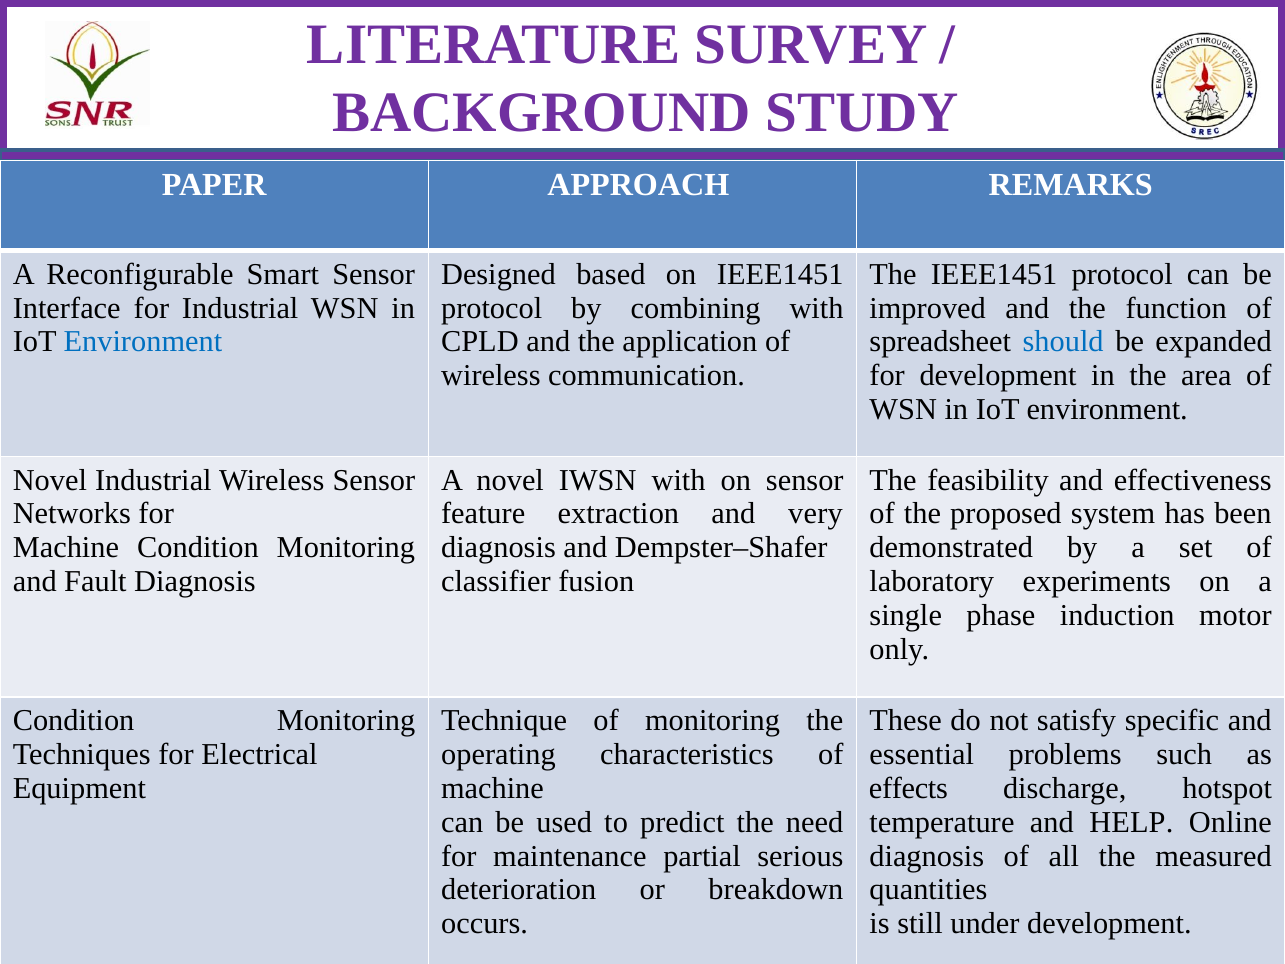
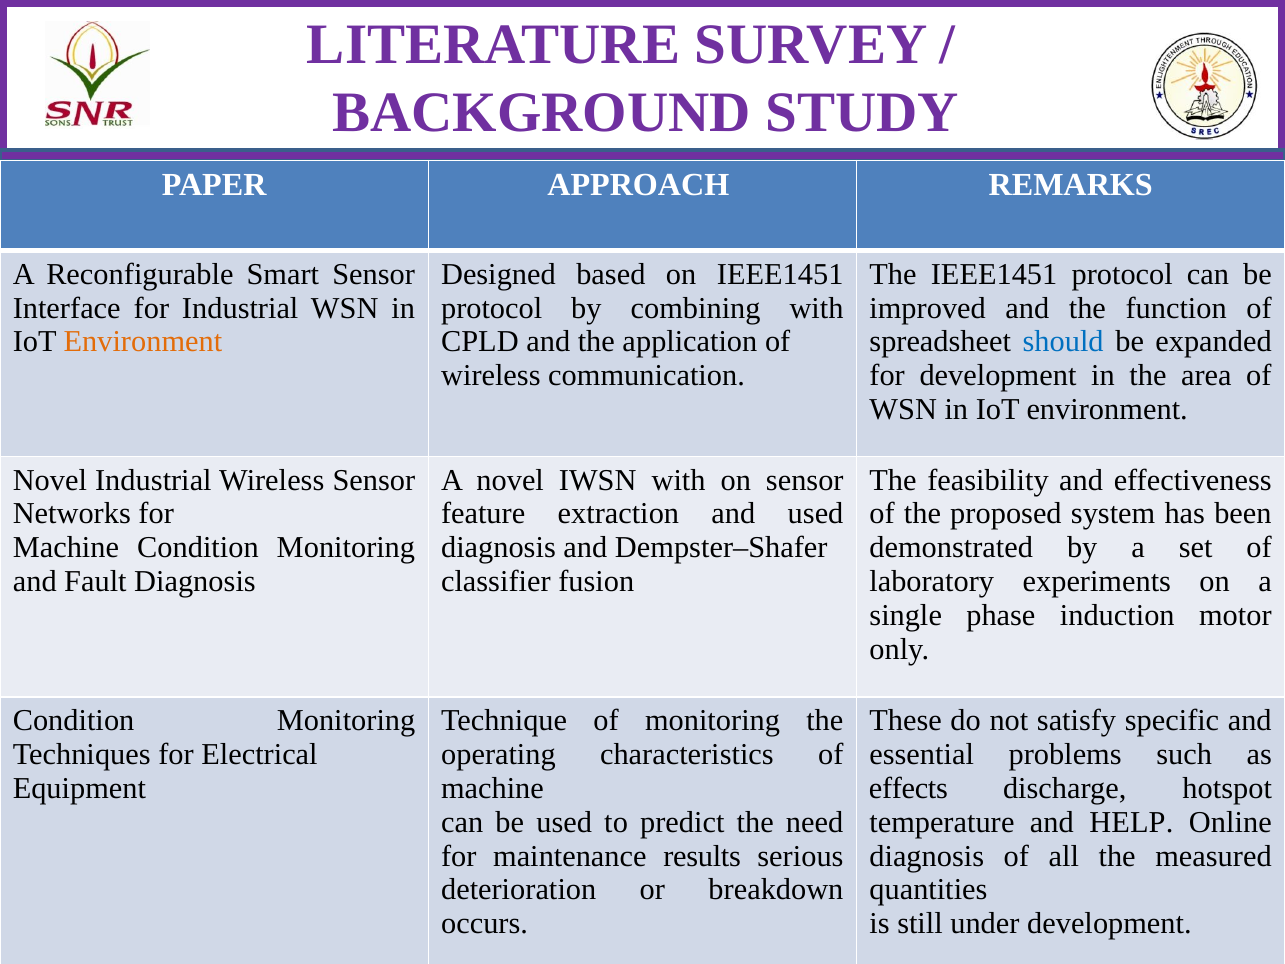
Environment colour: blue -> orange (143, 342)
and very: very -> used (816, 514)
partial: partial -> results (702, 856)
